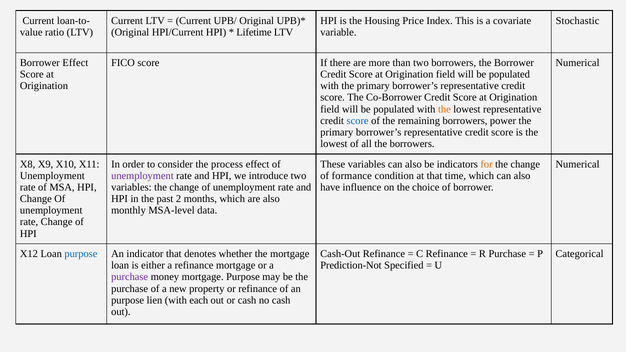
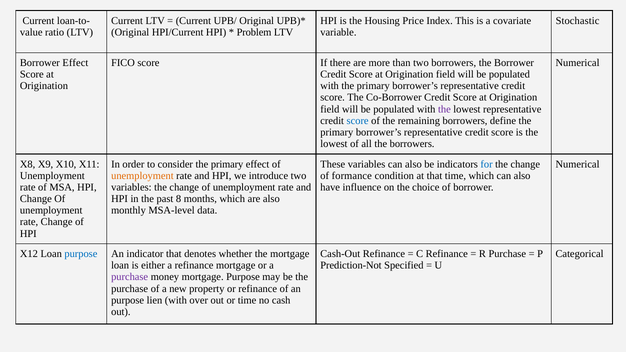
Lifetime: Lifetime -> Problem (254, 32)
the colour: orange -> purple (444, 109)
power: power -> define (503, 121)
consider the process: process -> primary (227, 164)
for colour: orange -> blue (487, 164)
unemployment colour: purple -> orange (142, 176)
2: 2 -> 8 (179, 199)
each: each -> over (199, 300)
or cash: cash -> time (247, 300)
